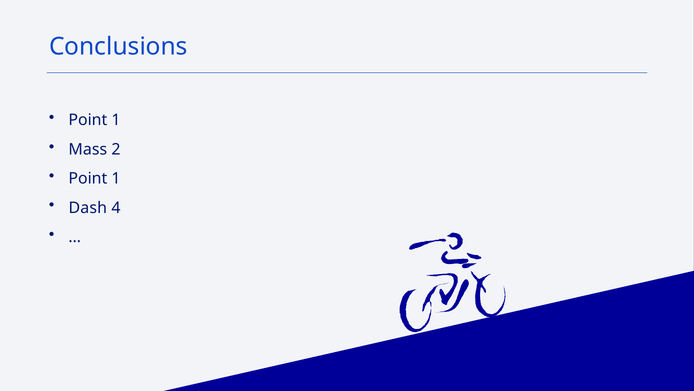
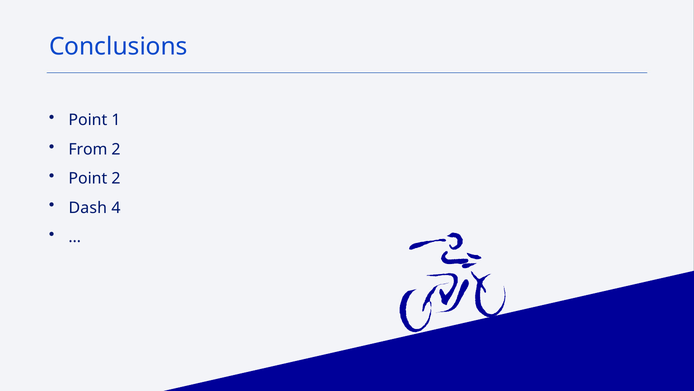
Mass: Mass -> From (88, 149)
1: 1 -> 2 (116, 178)
